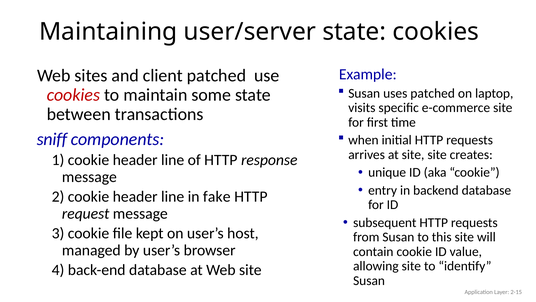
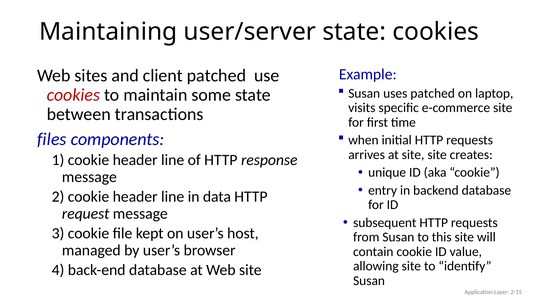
sniff: sniff -> files (52, 139)
fake: fake -> data (217, 196)
